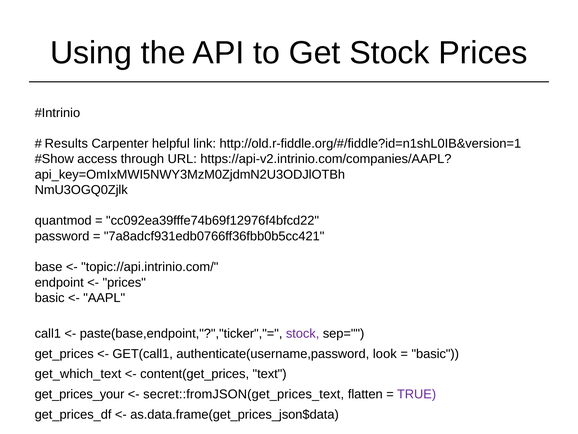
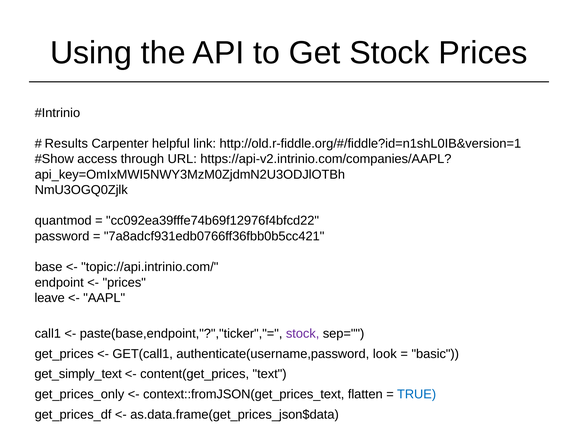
basic: basic -> leave (50, 298)
get_which_text: get_which_text -> get_simply_text (78, 374)
get_prices_your: get_prices_your -> get_prices_only (79, 394)
secret::fromJSON(get_prices_text: secret::fromJSON(get_prices_text -> context::fromJSON(get_prices_text (244, 394)
TRUE colour: purple -> blue (417, 394)
